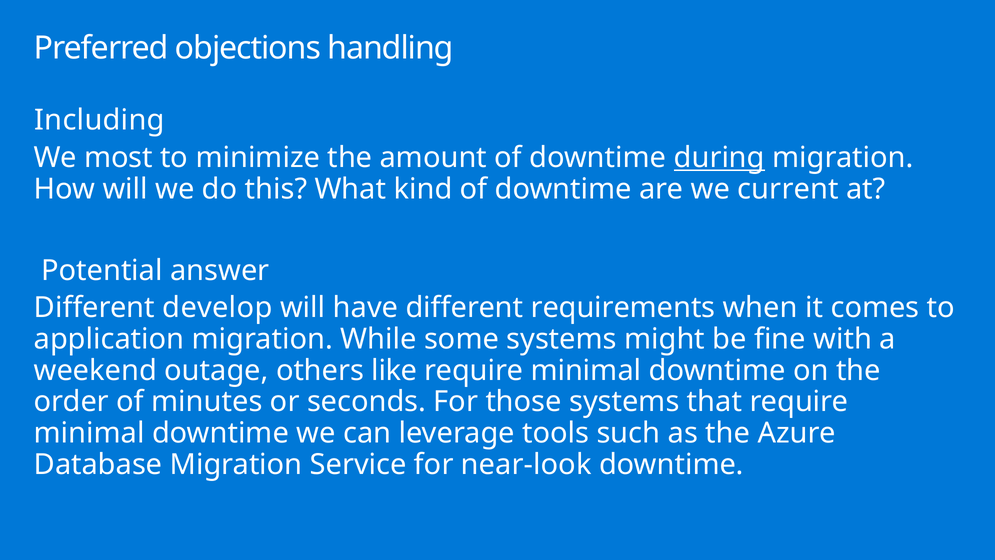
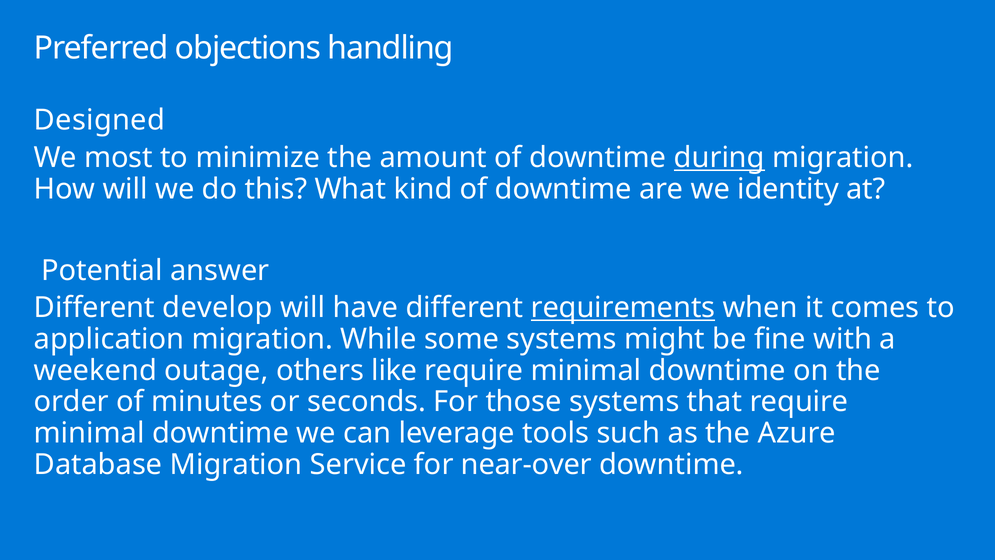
Including: Including -> Designed (99, 120)
current: current -> identity (788, 189)
requirements underline: none -> present (623, 308)
near-look: near-look -> near-over (526, 464)
